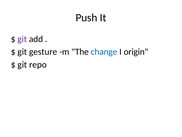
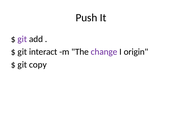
gesture: gesture -> interact (43, 52)
change colour: blue -> purple (104, 52)
repo: repo -> copy (38, 64)
